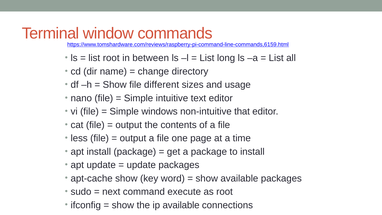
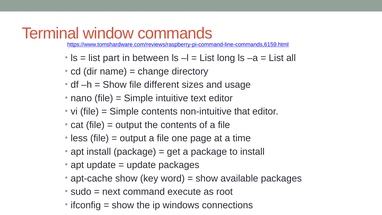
list root: root -> part (111, 58)
Simple windows: windows -> contents (160, 111)
ip available: available -> windows (181, 205)
